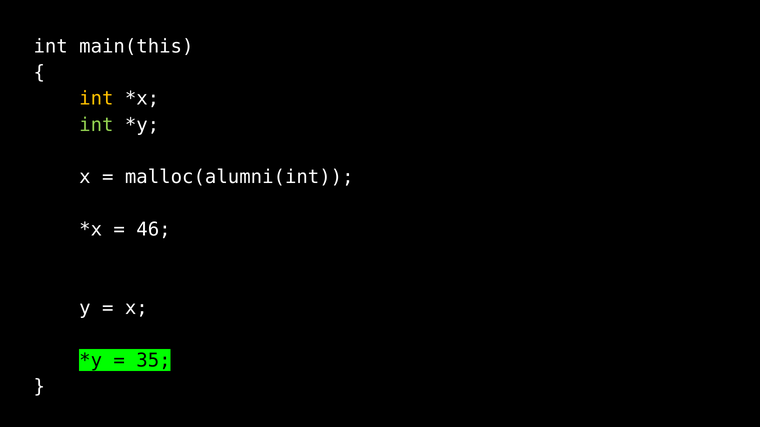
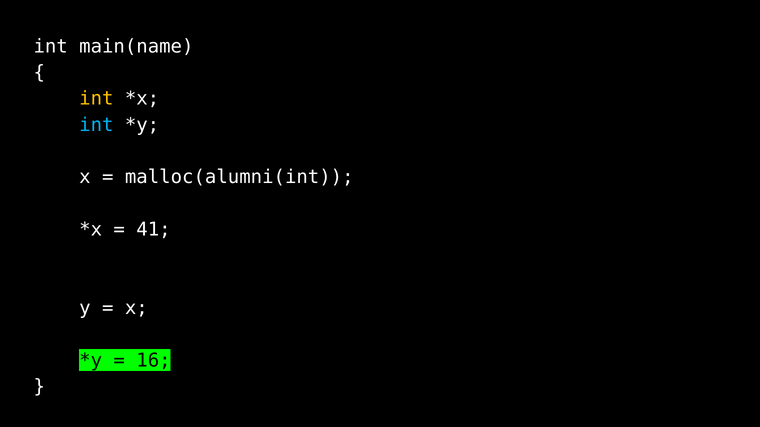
main(this: main(this -> main(name (136, 46)
int colour: light green -> light blue (96, 125)
46: 46 -> 41 (153, 230)
35: 35 -> 16 (153, 361)
